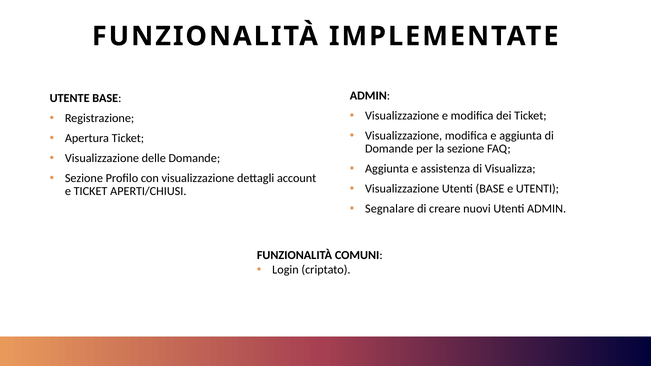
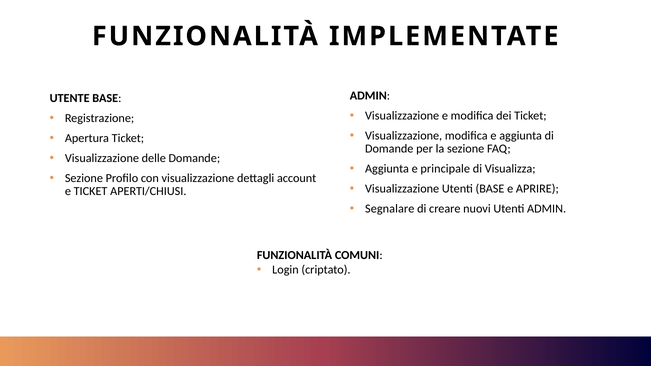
assistenza: assistenza -> principale (445, 169)
e UTENTI: UTENTI -> APRIRE (537, 189)
